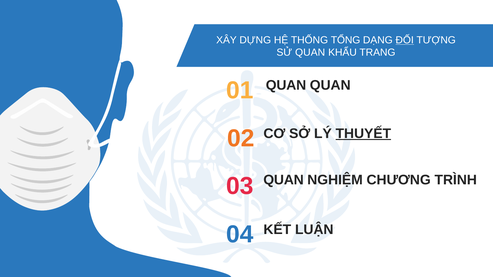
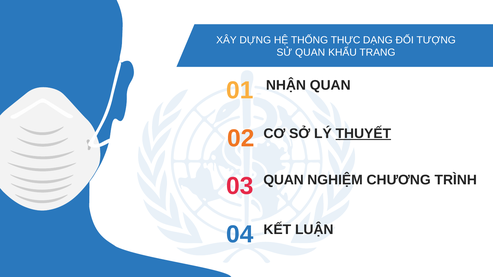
TỔNG: TỔNG -> THỰC (346, 40)
ĐỐI underline: present -> none (405, 40)
QUAN: QUAN -> NHẬN (286, 86)
